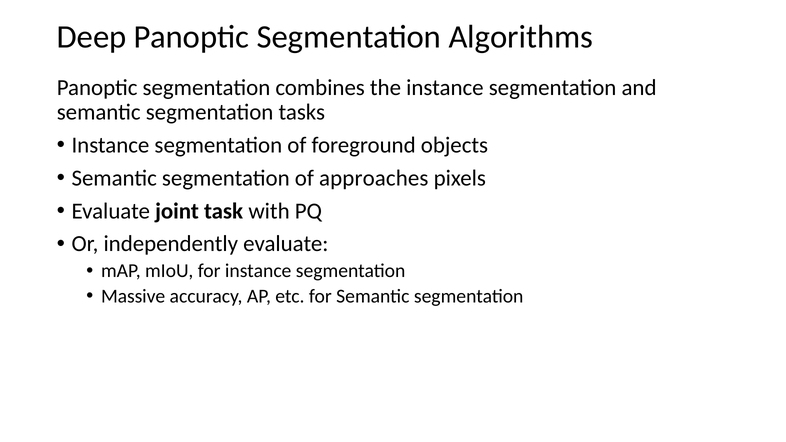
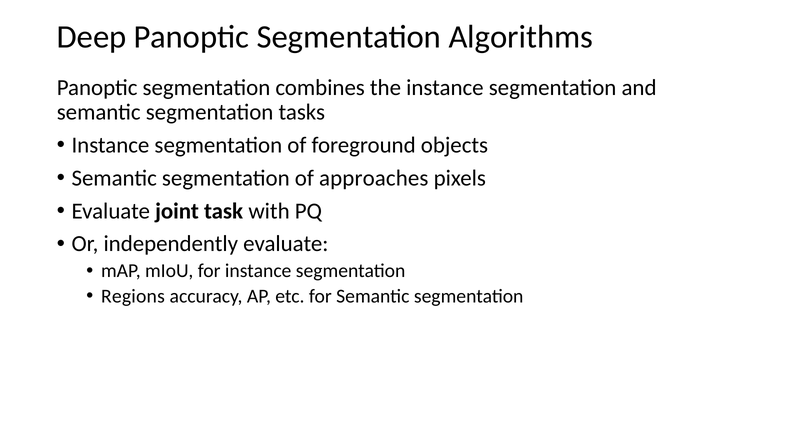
Massive: Massive -> Regions (133, 296)
